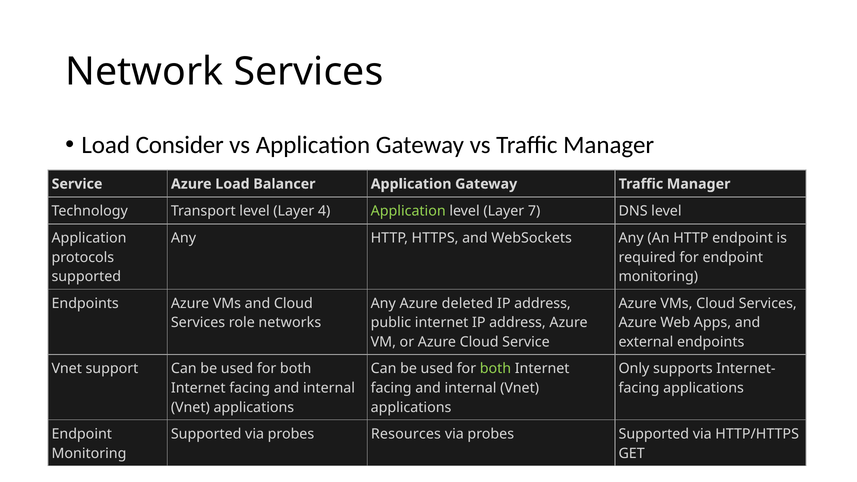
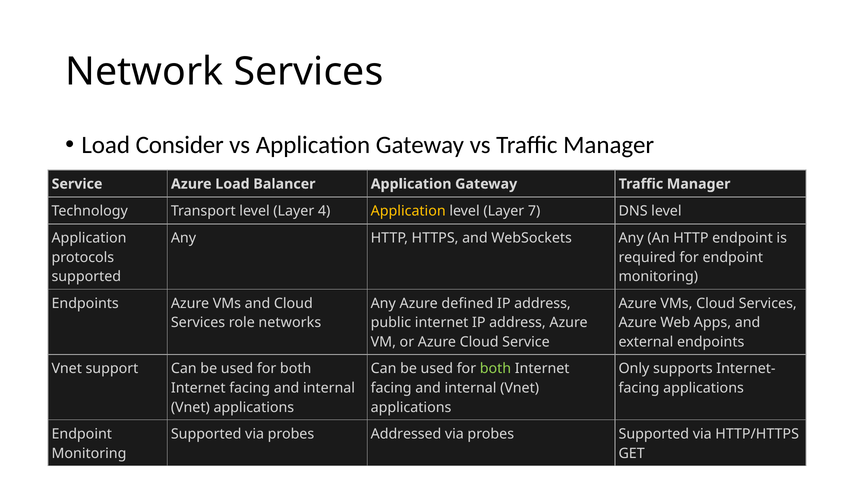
Application colour: light green -> yellow (408, 211)
deleted: deleted -> defined (467, 303)
Resources: Resources -> Addressed (406, 434)
